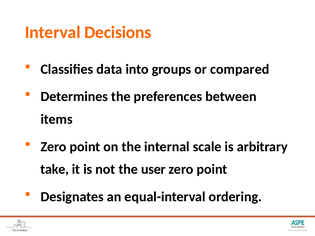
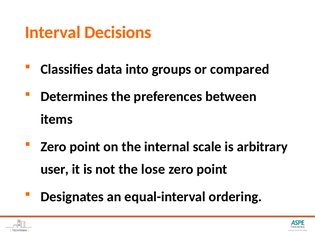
take: take -> user (55, 169)
user: user -> lose (153, 169)
